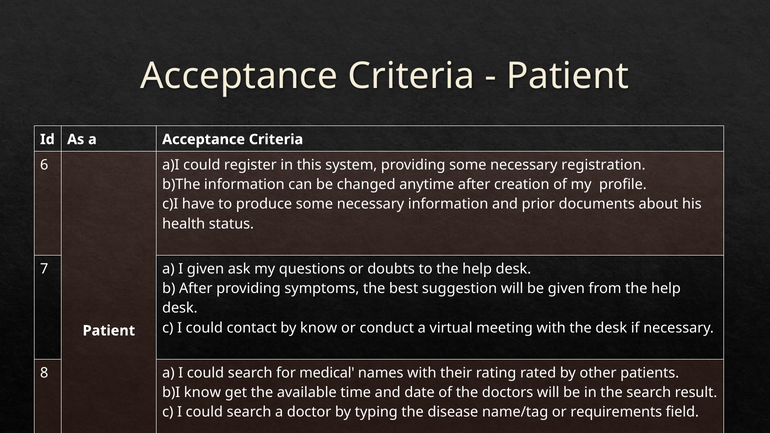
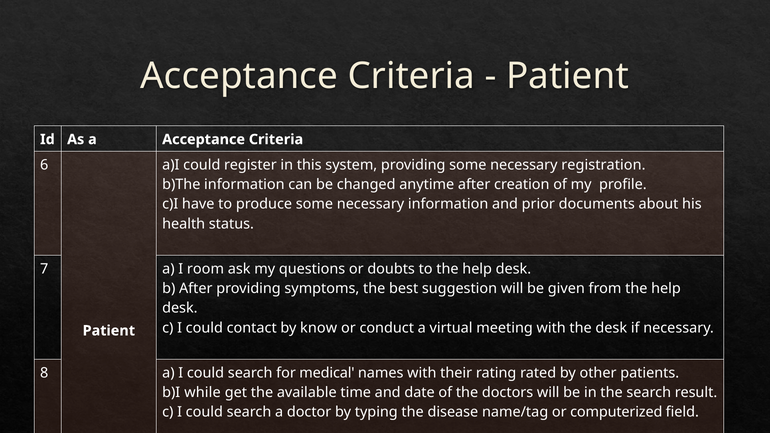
I given: given -> room (205, 269)
b)I know: know -> while (202, 393)
requirements: requirements -> computerized (616, 412)
